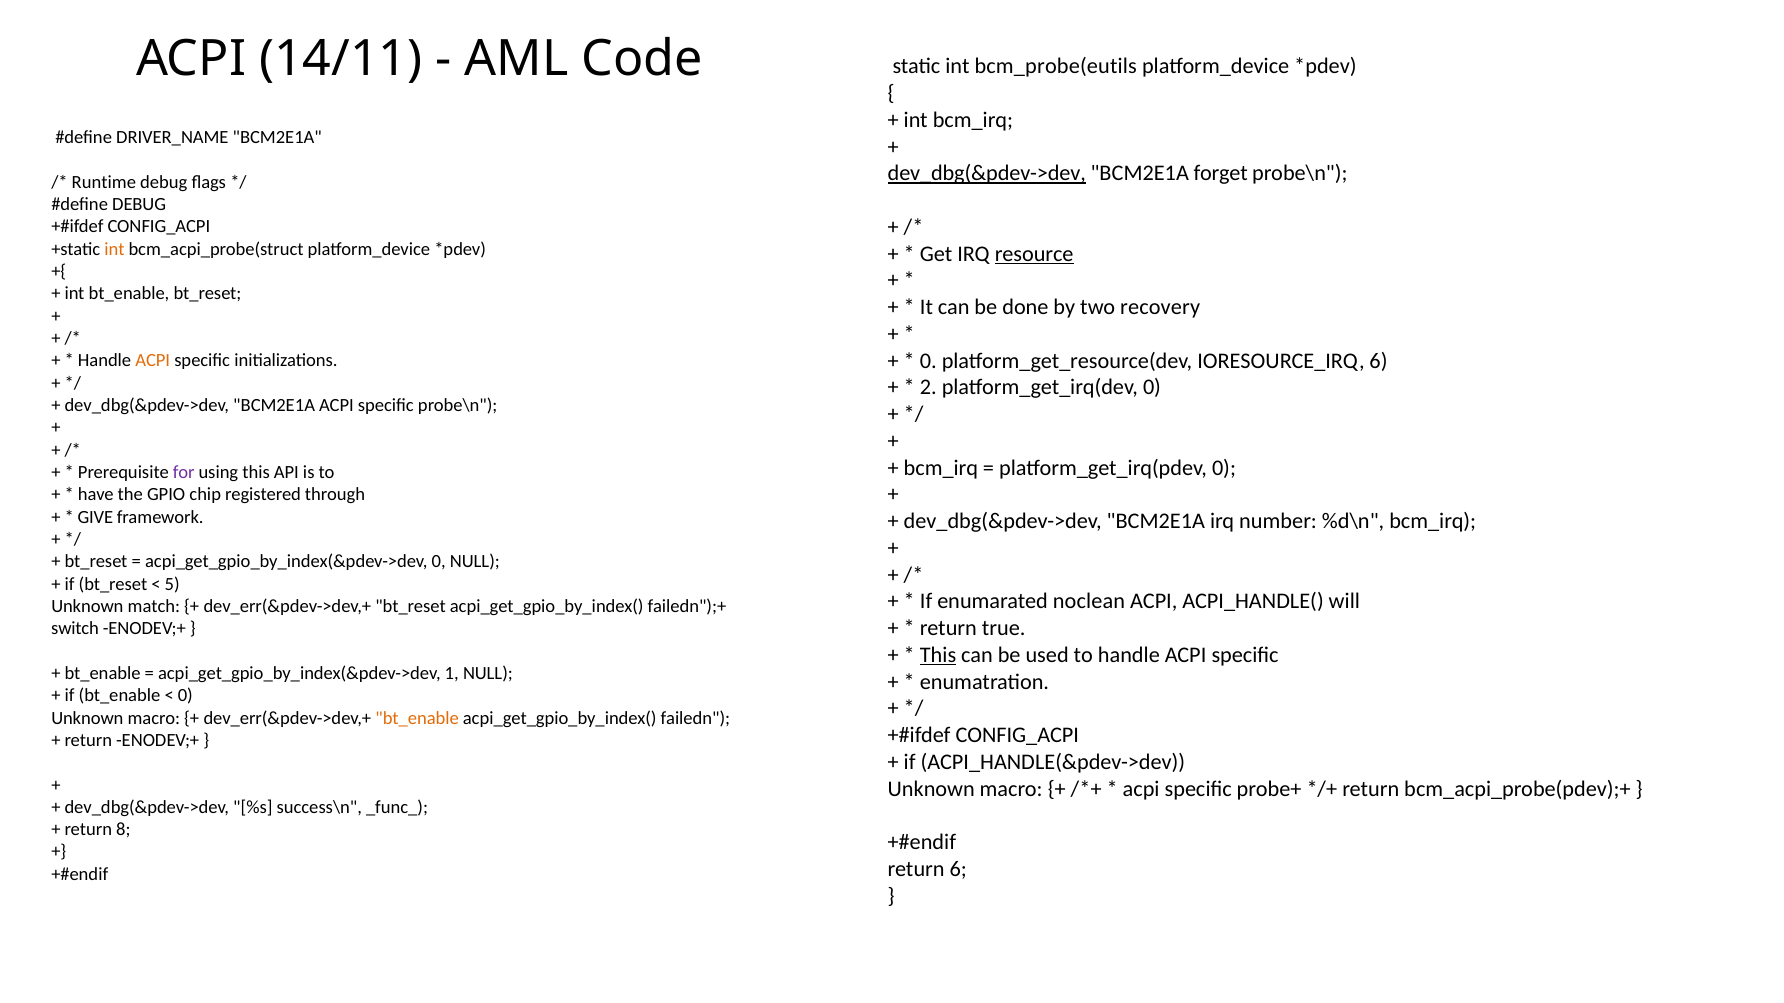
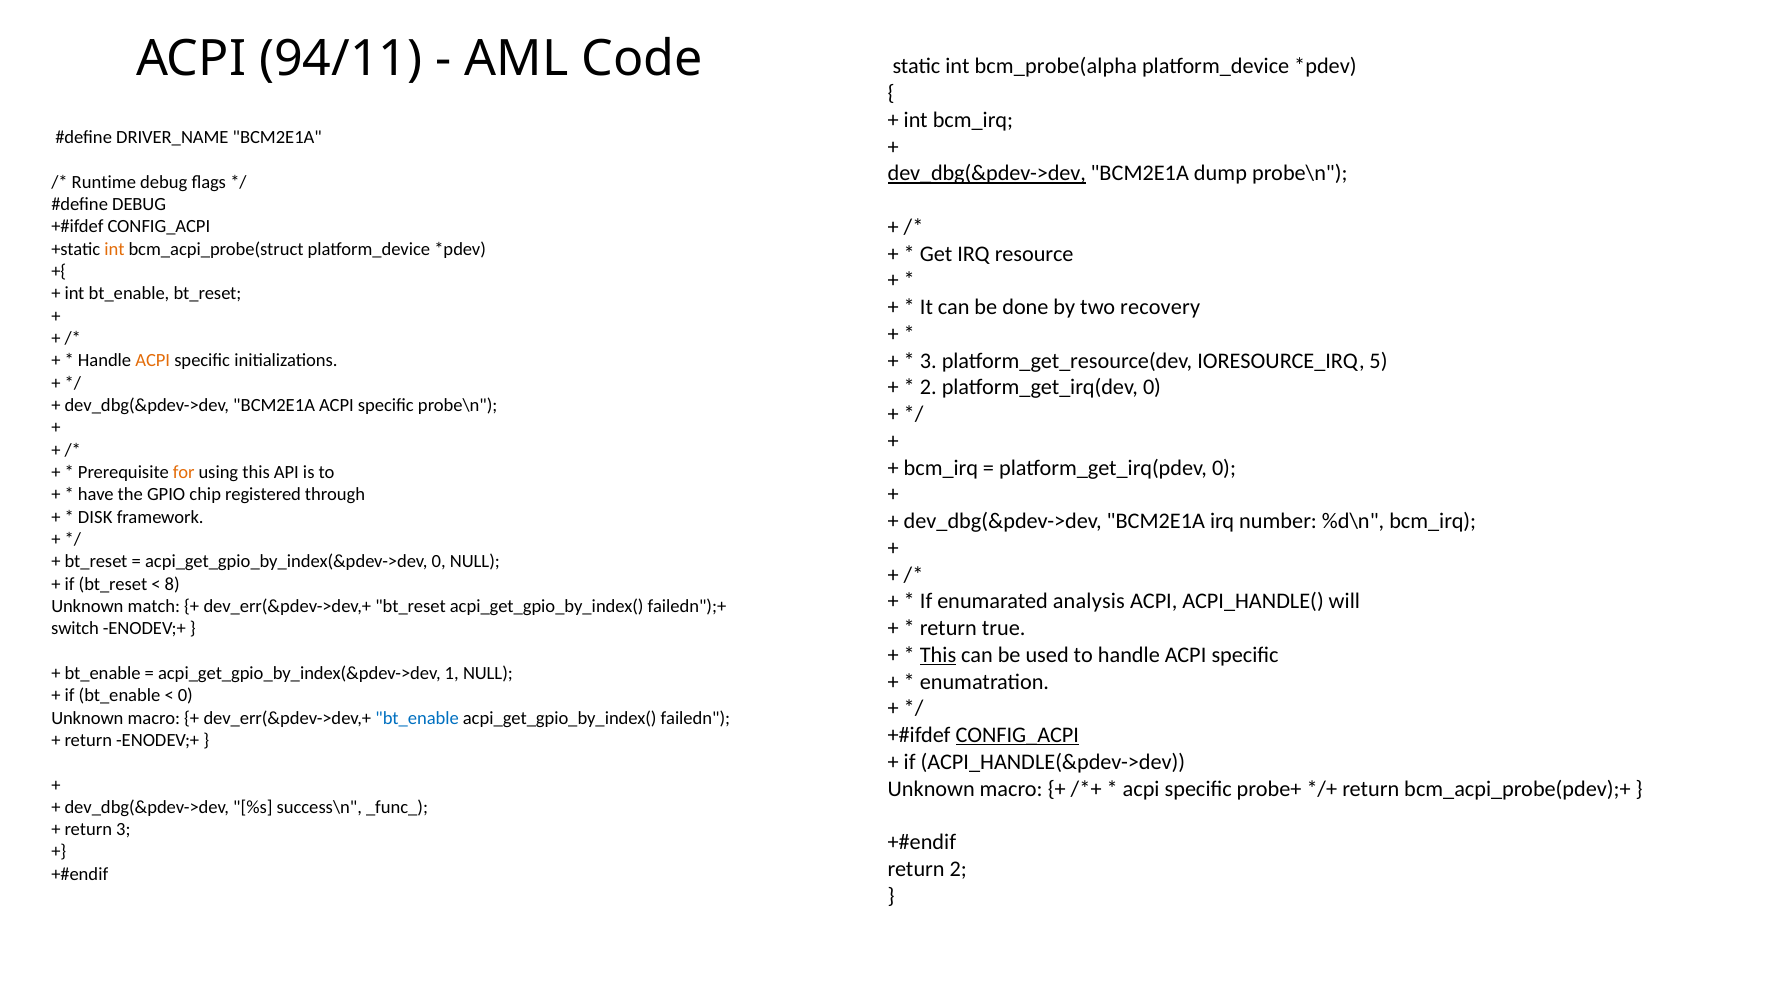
14/11: 14/11 -> 94/11 (341, 59)
bcm_probe(eutils: bcm_probe(eutils -> bcm_probe(alpha (1056, 67)
forget: forget -> dump (1220, 174)
resource underline: present -> none (1034, 254)
0: 0 -> 3 (928, 361)
IORESOURCE_IRQ 6: 6 -> 5 (1378, 361)
for colour: purple -> orange (184, 473)
GIVE: GIVE -> DISK (95, 517)
5: 5 -> 8 (172, 584)
noclean: noclean -> analysis (1089, 602)
bt_enable colour: orange -> blue (417, 718)
CONFIG_ACPI underline: none -> present (1017, 736)
return 8: 8 -> 3 (123, 830)
return 6: 6 -> 2 (958, 869)
